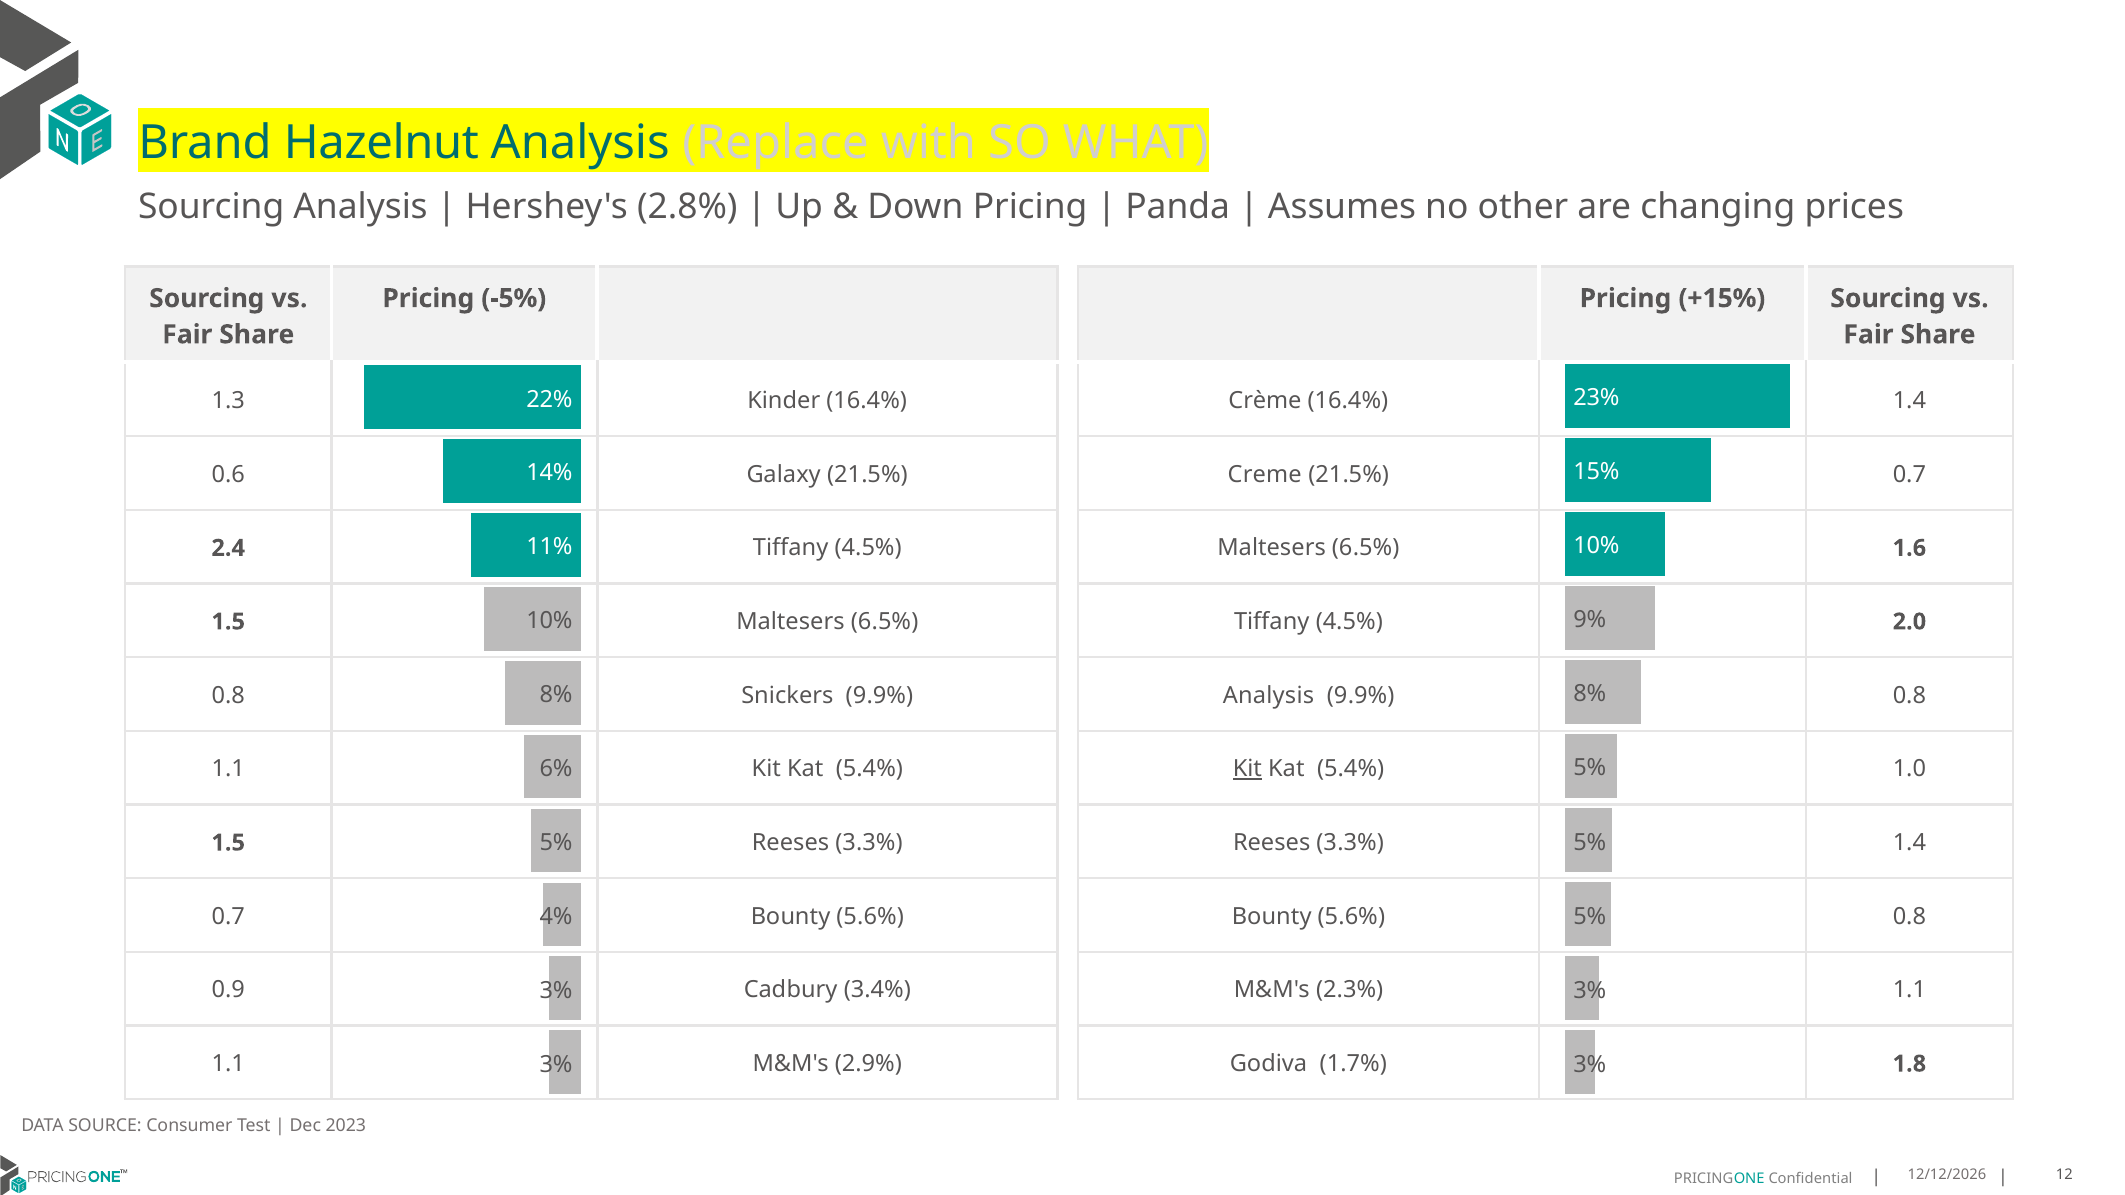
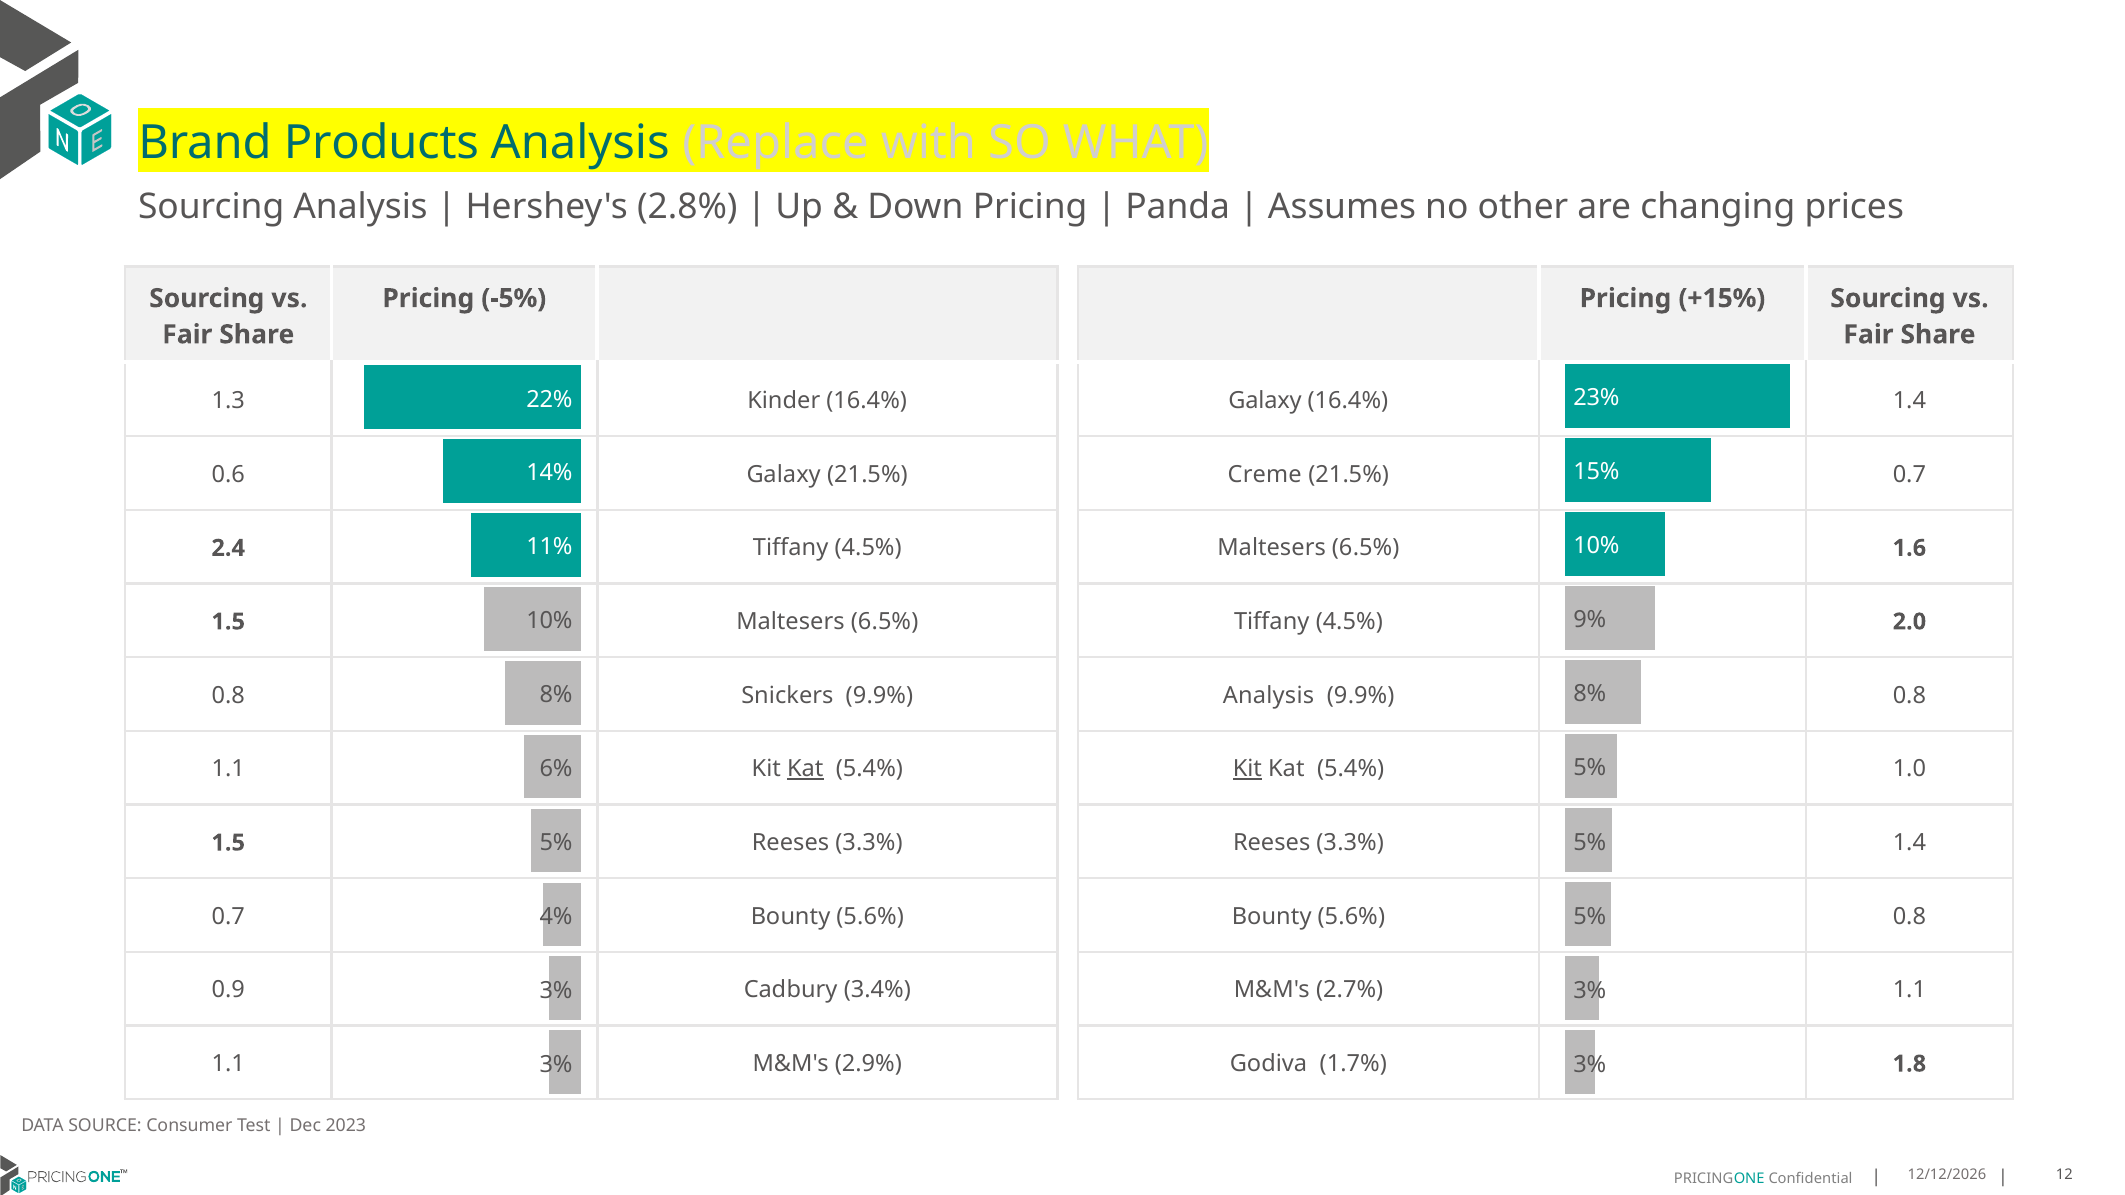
Hazelnut: Hazelnut -> Products (381, 143)
Crème: Crème -> Galaxy (1265, 401)
Kat underline: none -> present (805, 769)
2.3%: 2.3% -> 2.7% (1350, 990)
